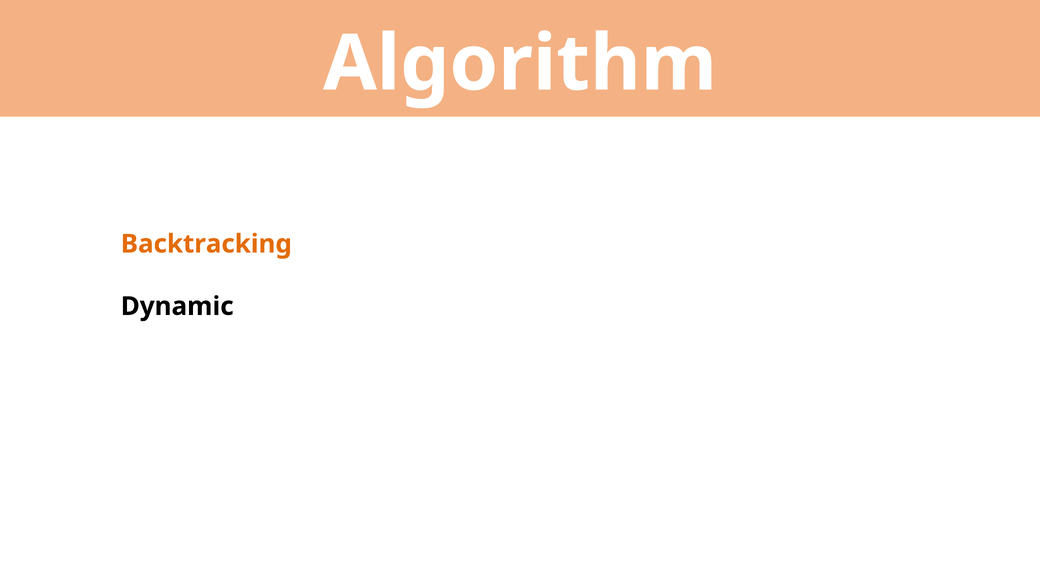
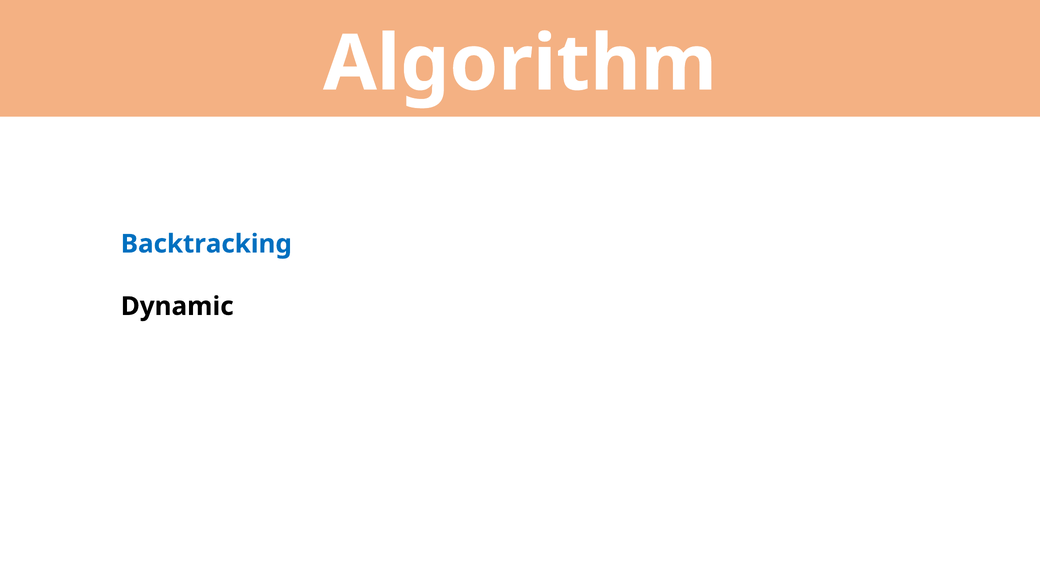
Backtracking colour: orange -> blue (206, 244)
